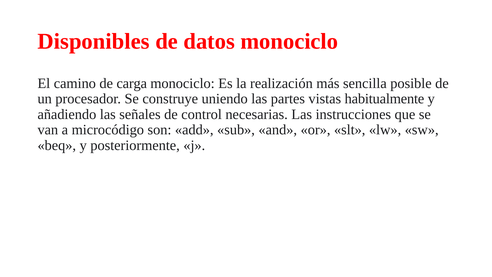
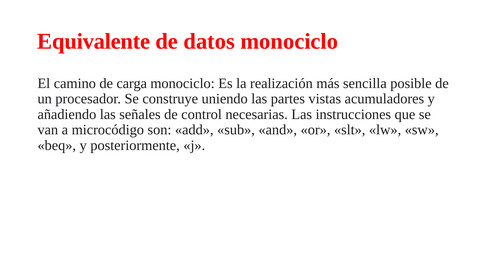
Disponibles: Disponibles -> Equivalente (94, 41)
habitualmente: habitualmente -> acumuladores (384, 99)
